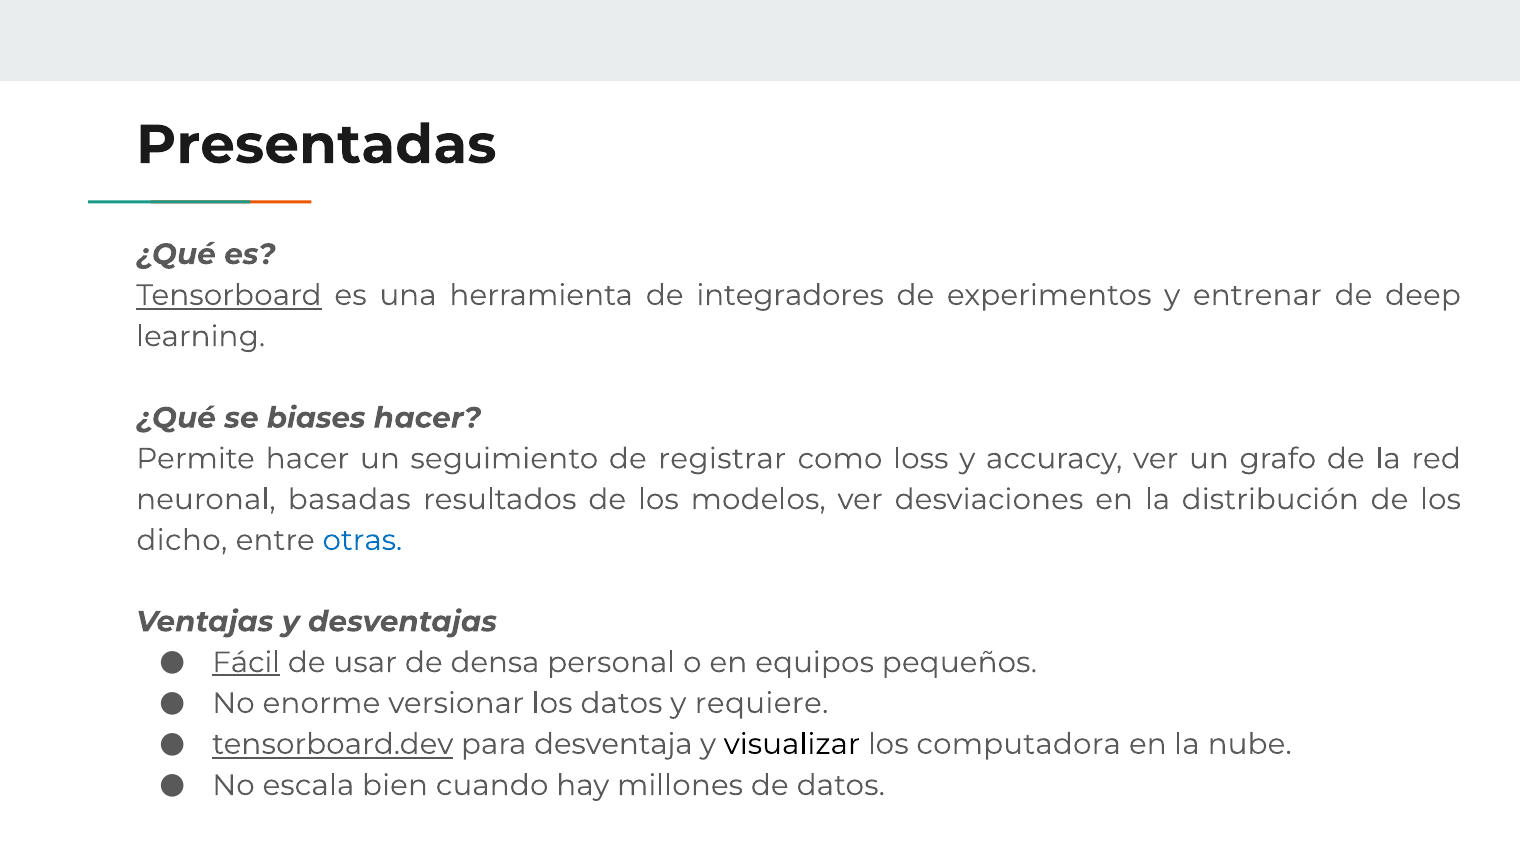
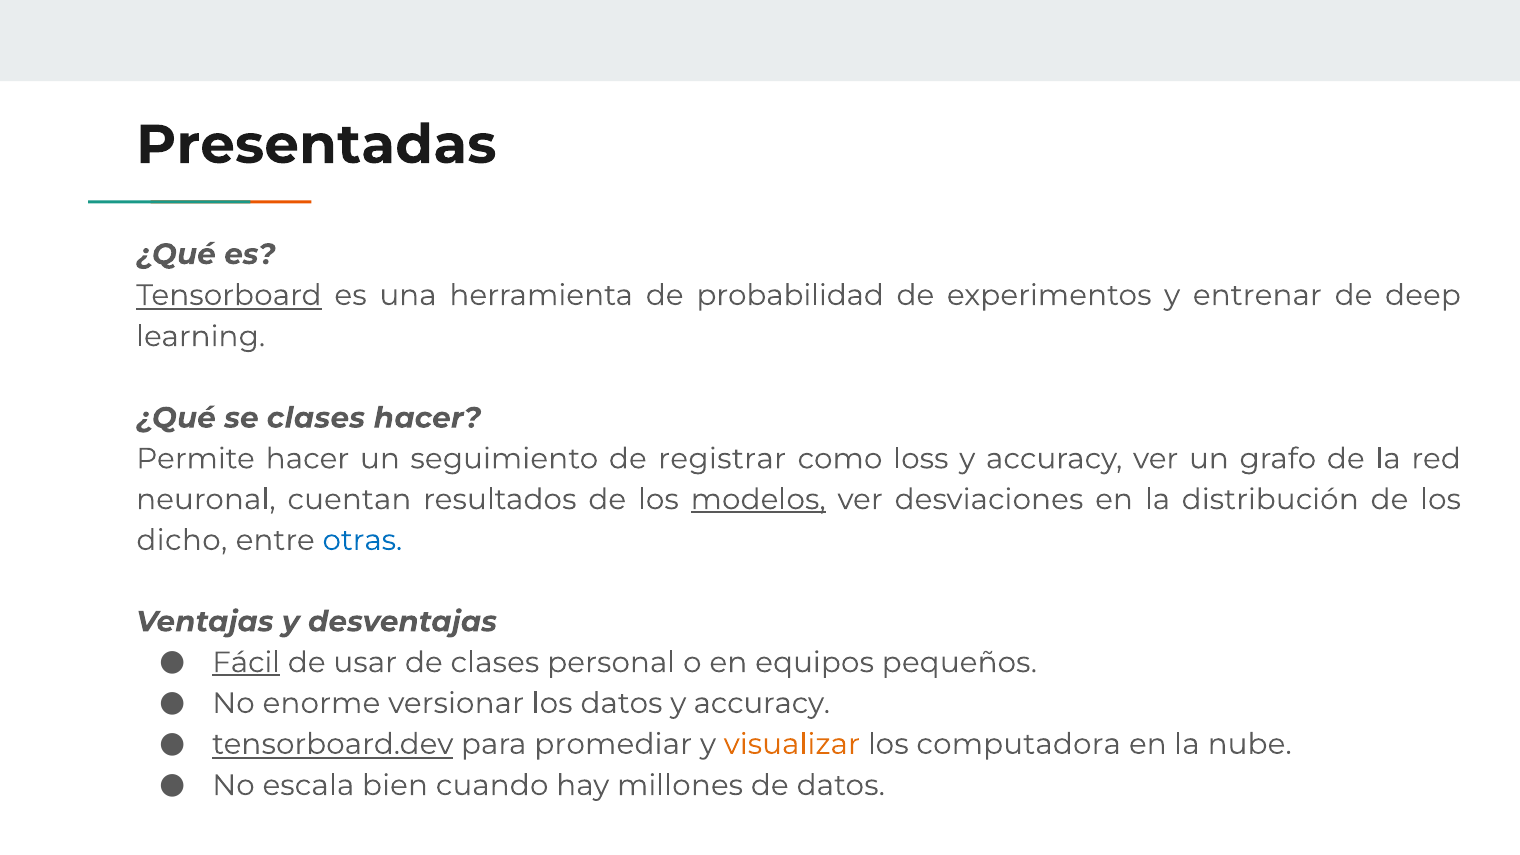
integradores: integradores -> probabilidad (790, 295)
se biases: biases -> clases (316, 418)
basadas: basadas -> cuentan (349, 500)
modelos underline: none -> present (758, 500)
de densa: densa -> clases (495, 663)
datos y requiere: requiere -> accuracy (762, 703)
desventaja: desventaja -> promediar (613, 744)
visualizar colour: black -> orange (792, 744)
